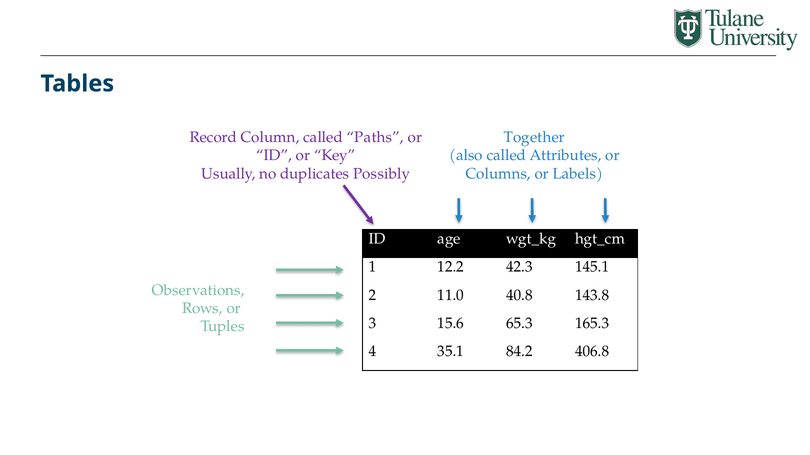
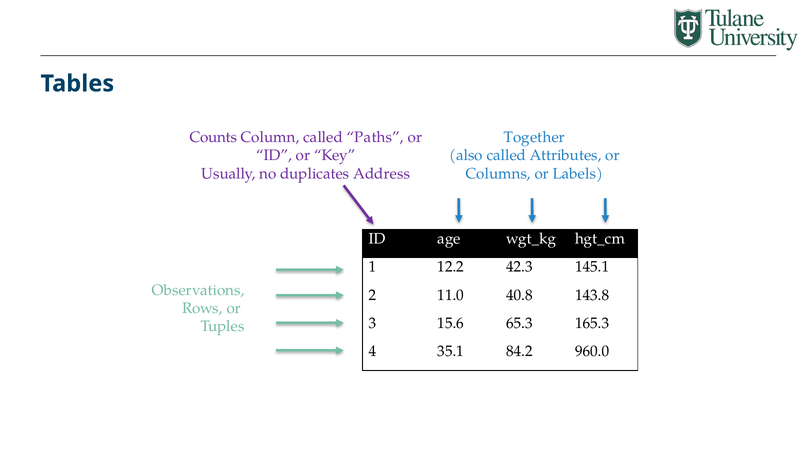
Record: Record -> Counts (213, 137)
Possibly: Possibly -> Address (382, 174)
406.8: 406.8 -> 960.0 (592, 352)
